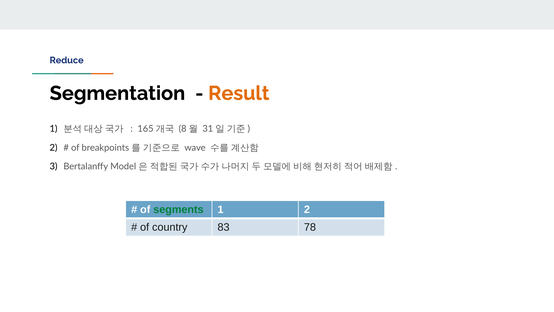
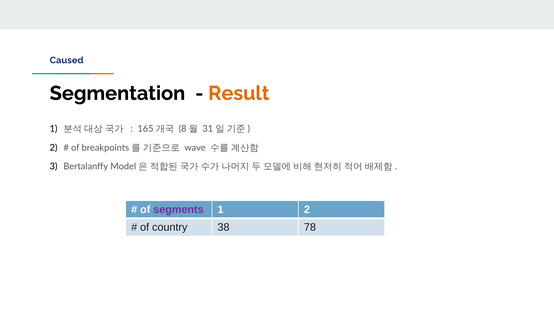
Reduce: Reduce -> Caused (67, 60)
segments colour: green -> purple (178, 209)
83: 83 -> 38 (224, 227)
